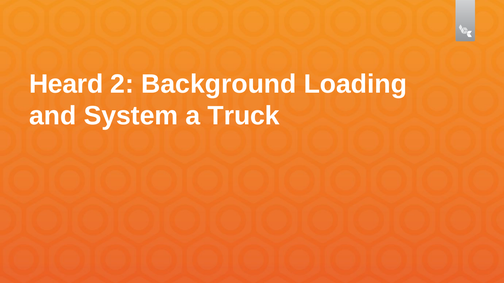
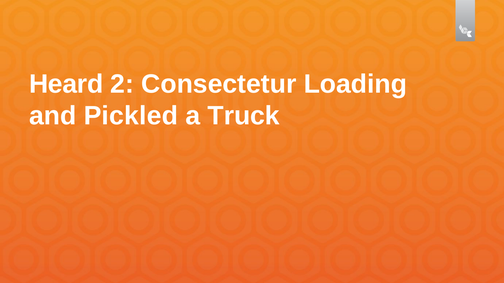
Background: Background -> Consectetur (219, 84)
System: System -> Pickled (131, 116)
